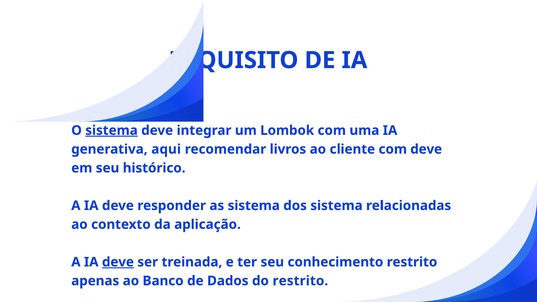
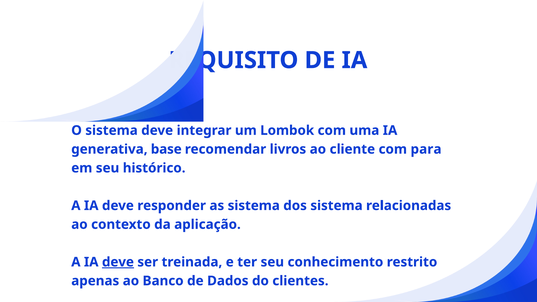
sistema underline: present -> none (112, 130)
aqui: aqui -> base (166, 149)
com deve: deve -> para (426, 149)
do restrito: restrito -> clientes (300, 281)
